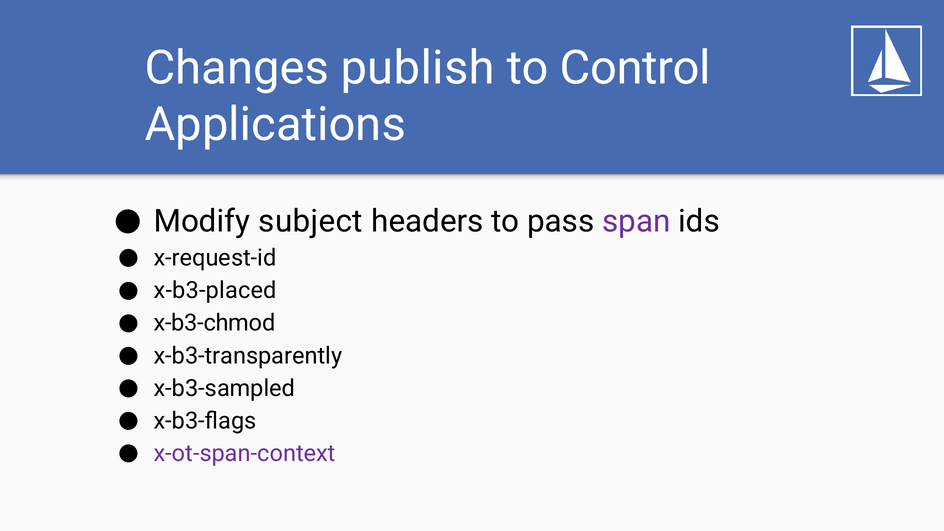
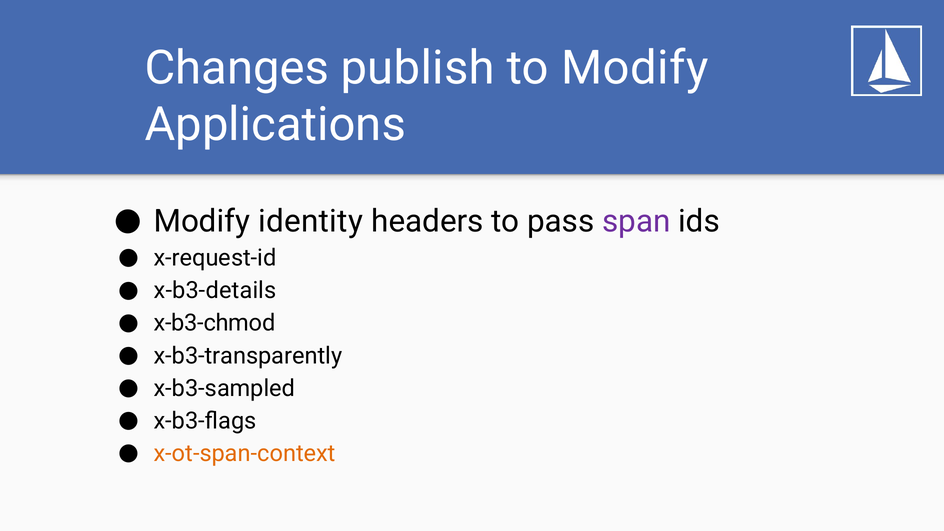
to Control: Control -> Modify (635, 68)
subject: subject -> identity (311, 221)
x-b3-placed: x-b3-placed -> x-b3-details (215, 291)
x-ot-span-context colour: purple -> orange (245, 453)
